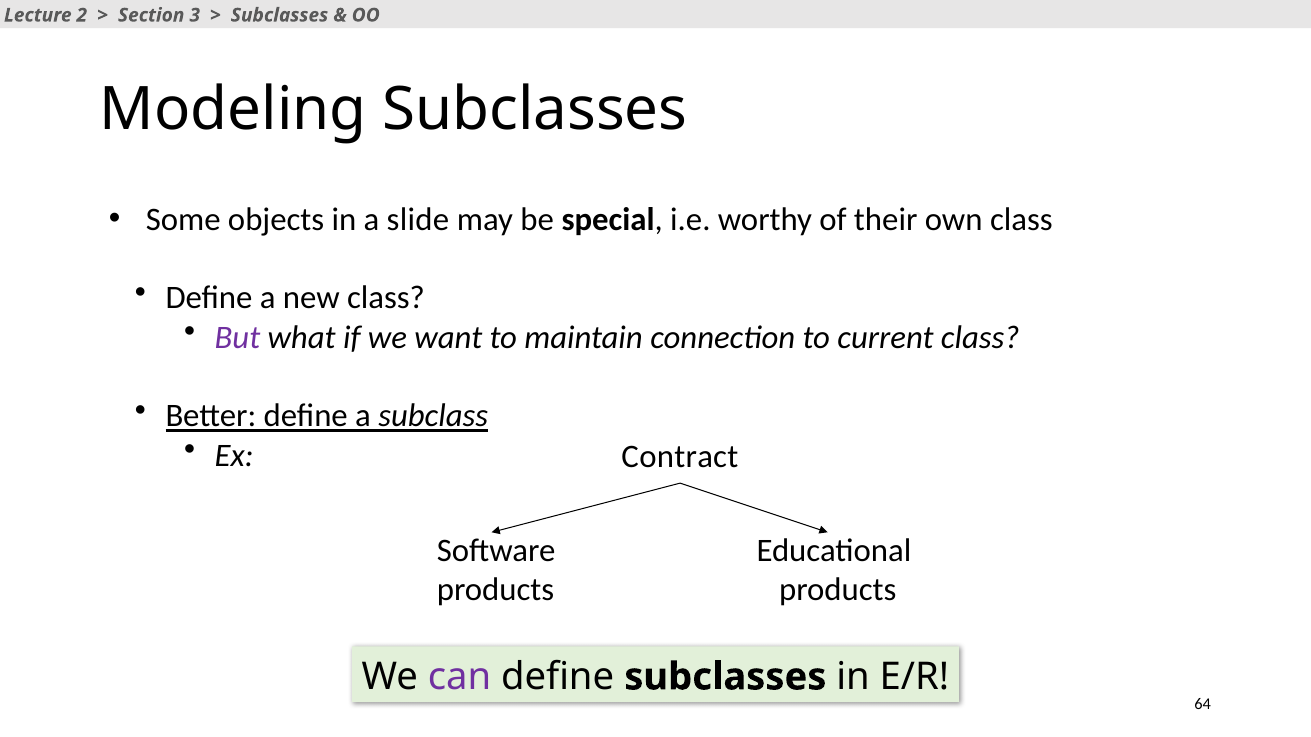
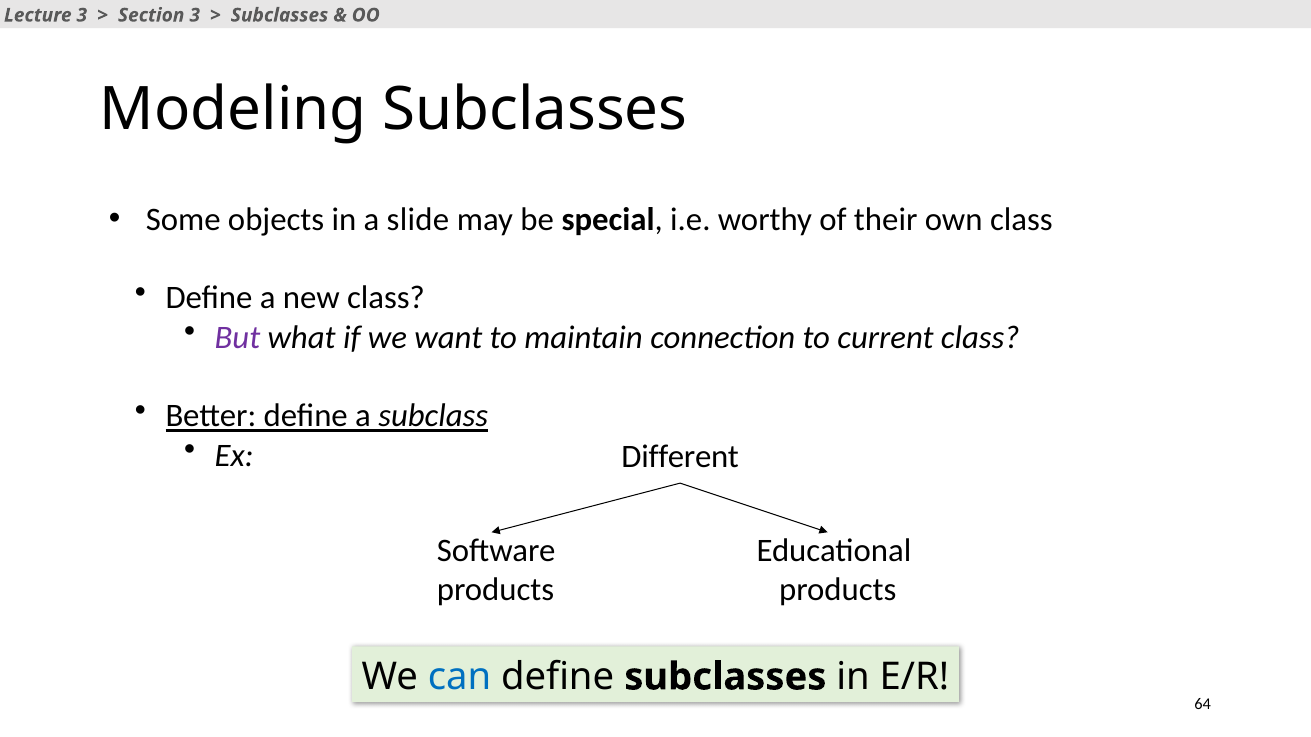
Lecture 2: 2 -> 3 (82, 15)
Contract: Contract -> Different (680, 457)
can colour: purple -> blue (460, 677)
